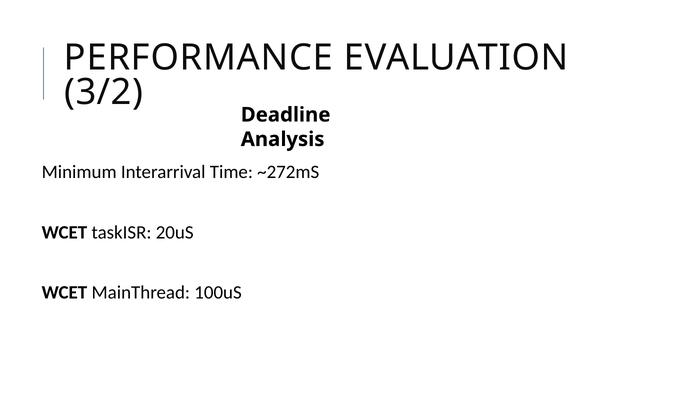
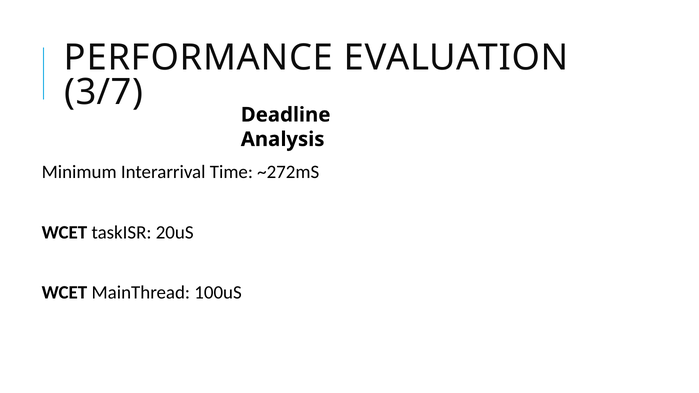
3/2: 3/2 -> 3/7 (104, 93)
